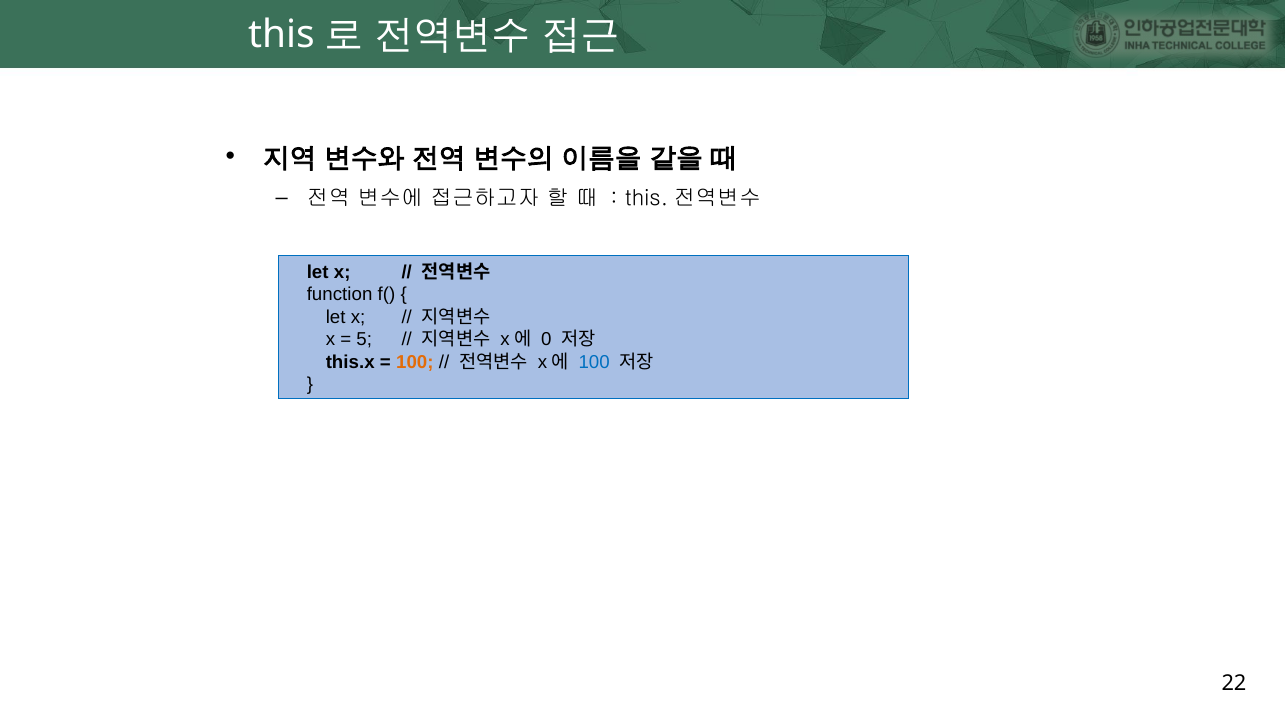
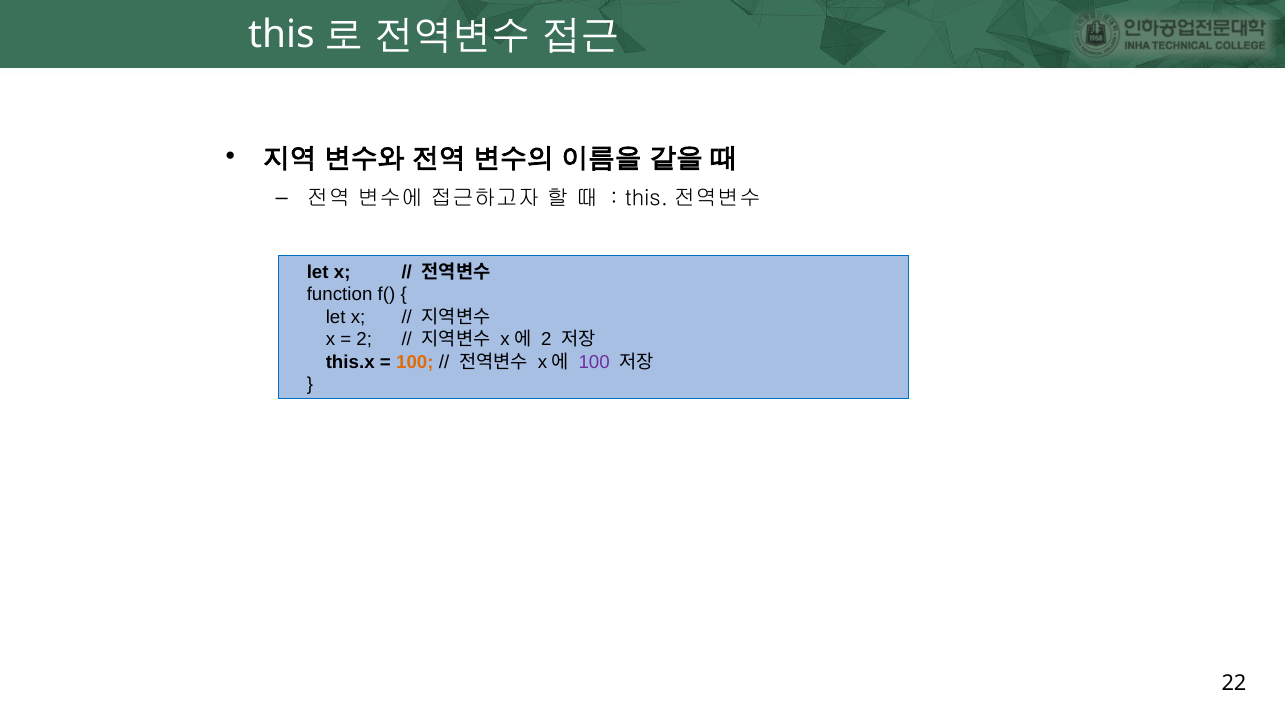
5: 5 -> 2 (364, 339)
0: 0 -> 2 (546, 339)
100 colour: blue -> purple (594, 362)
